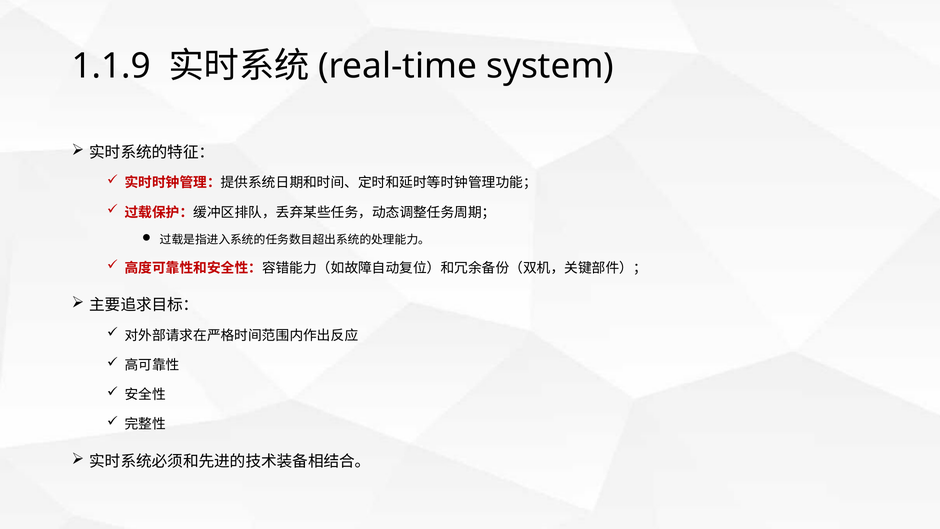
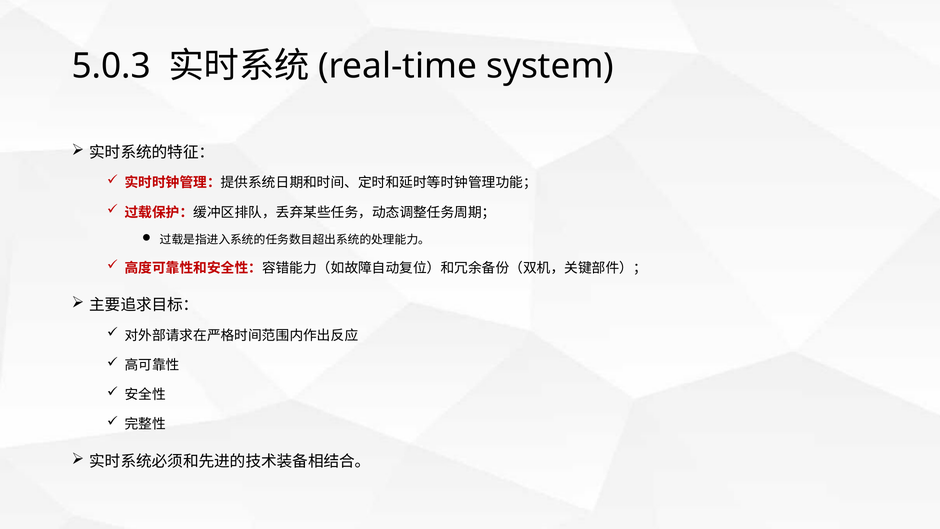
1.1.9: 1.1.9 -> 5.0.3 (111, 66)
